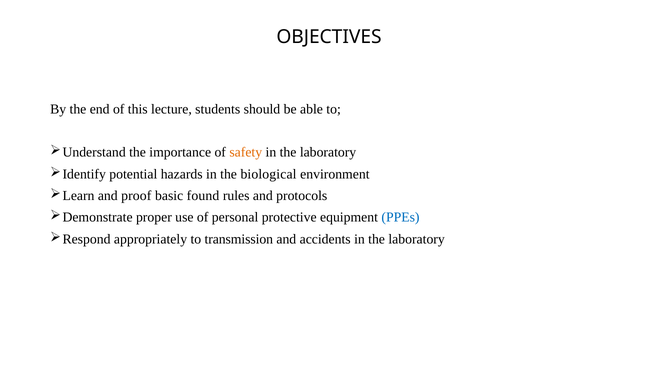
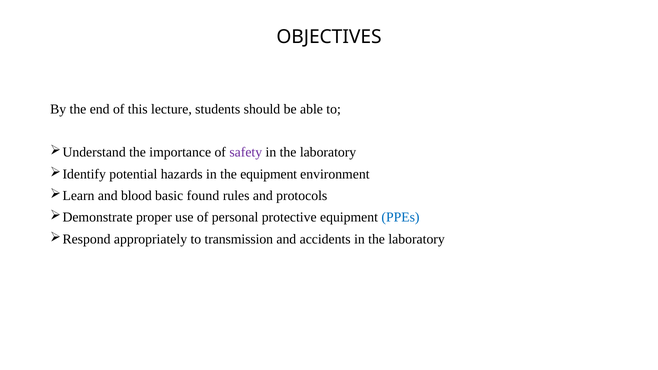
safety colour: orange -> purple (246, 152)
the biological: biological -> equipment (269, 174)
proof: proof -> blood (136, 196)
